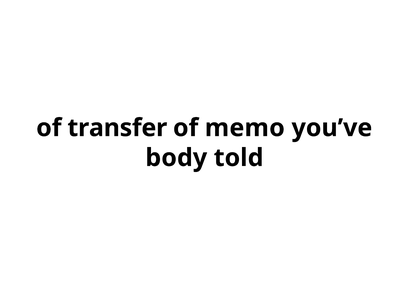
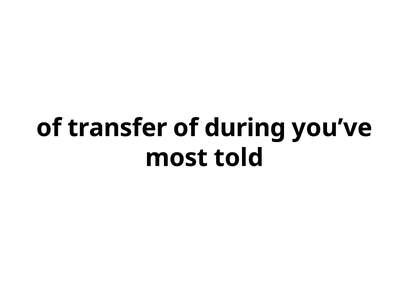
memo: memo -> during (245, 128)
body: body -> most (176, 158)
